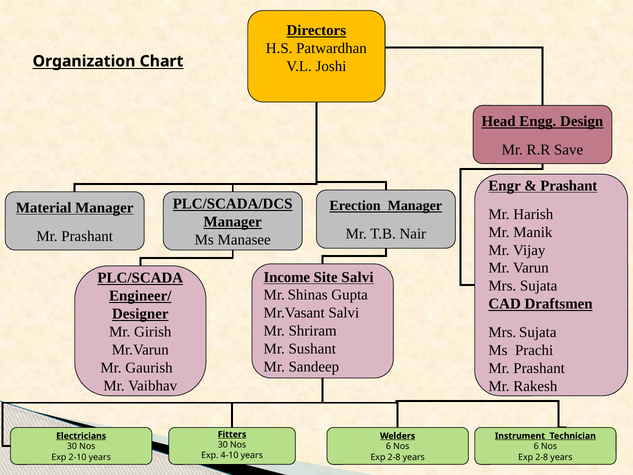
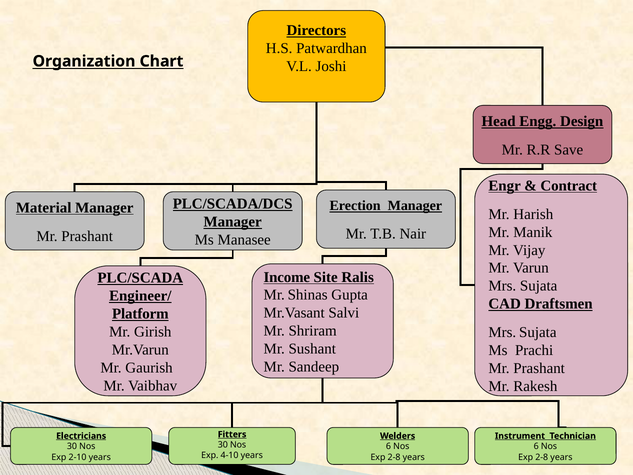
Prashant: Prashant -> Contract (569, 186)
Site Salvi: Salvi -> Ralis (358, 277)
Designer: Designer -> Platform (140, 314)
